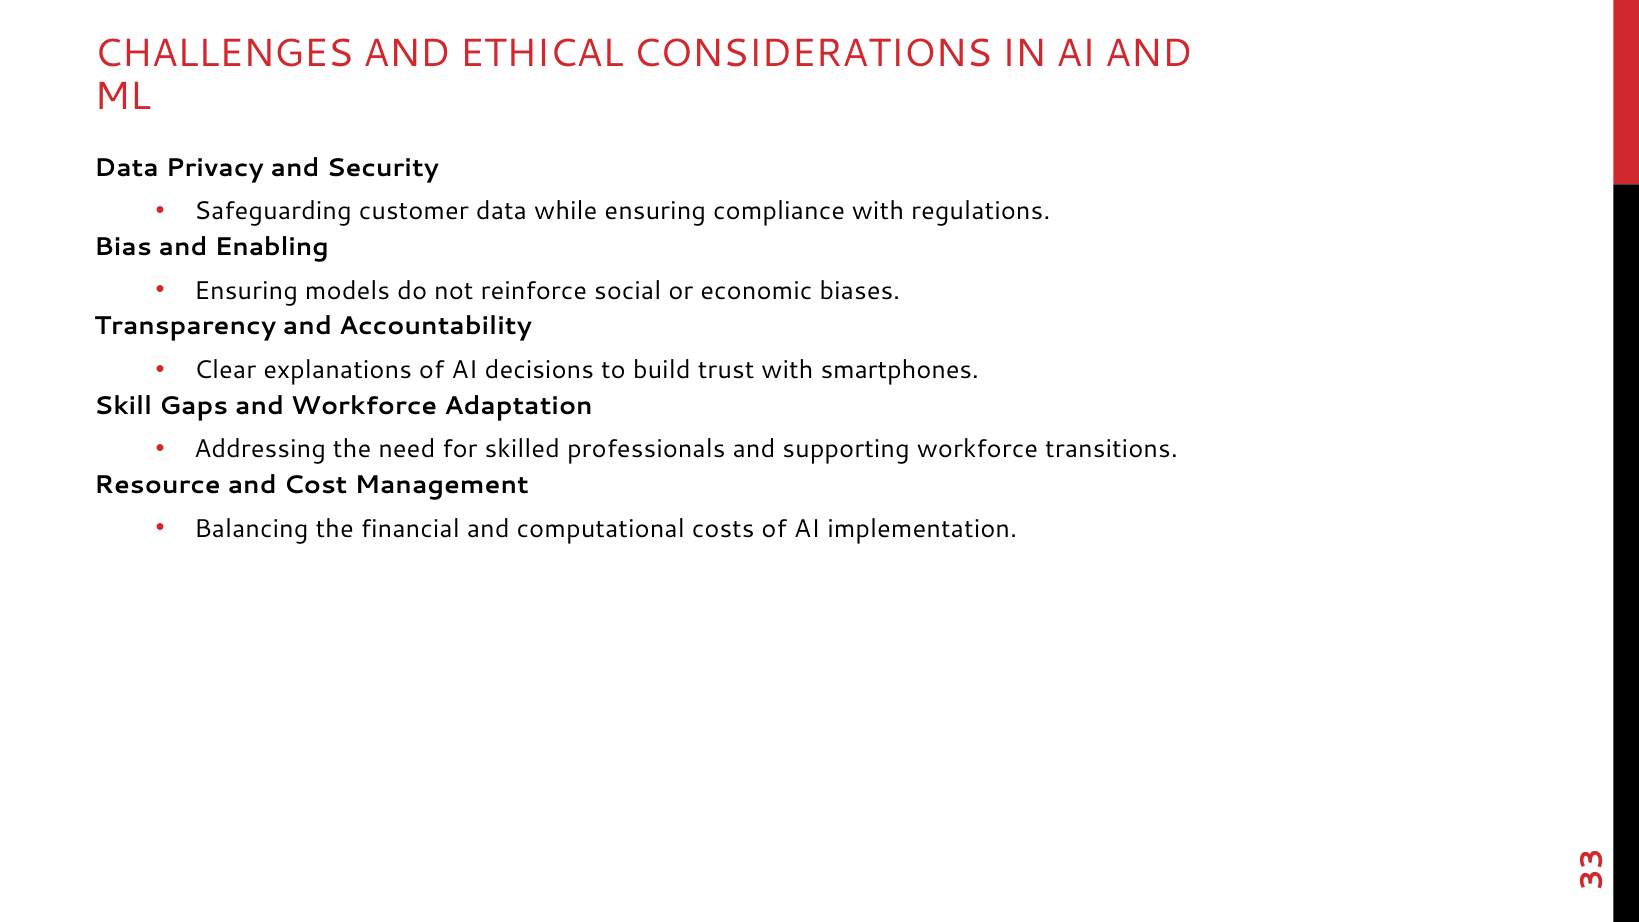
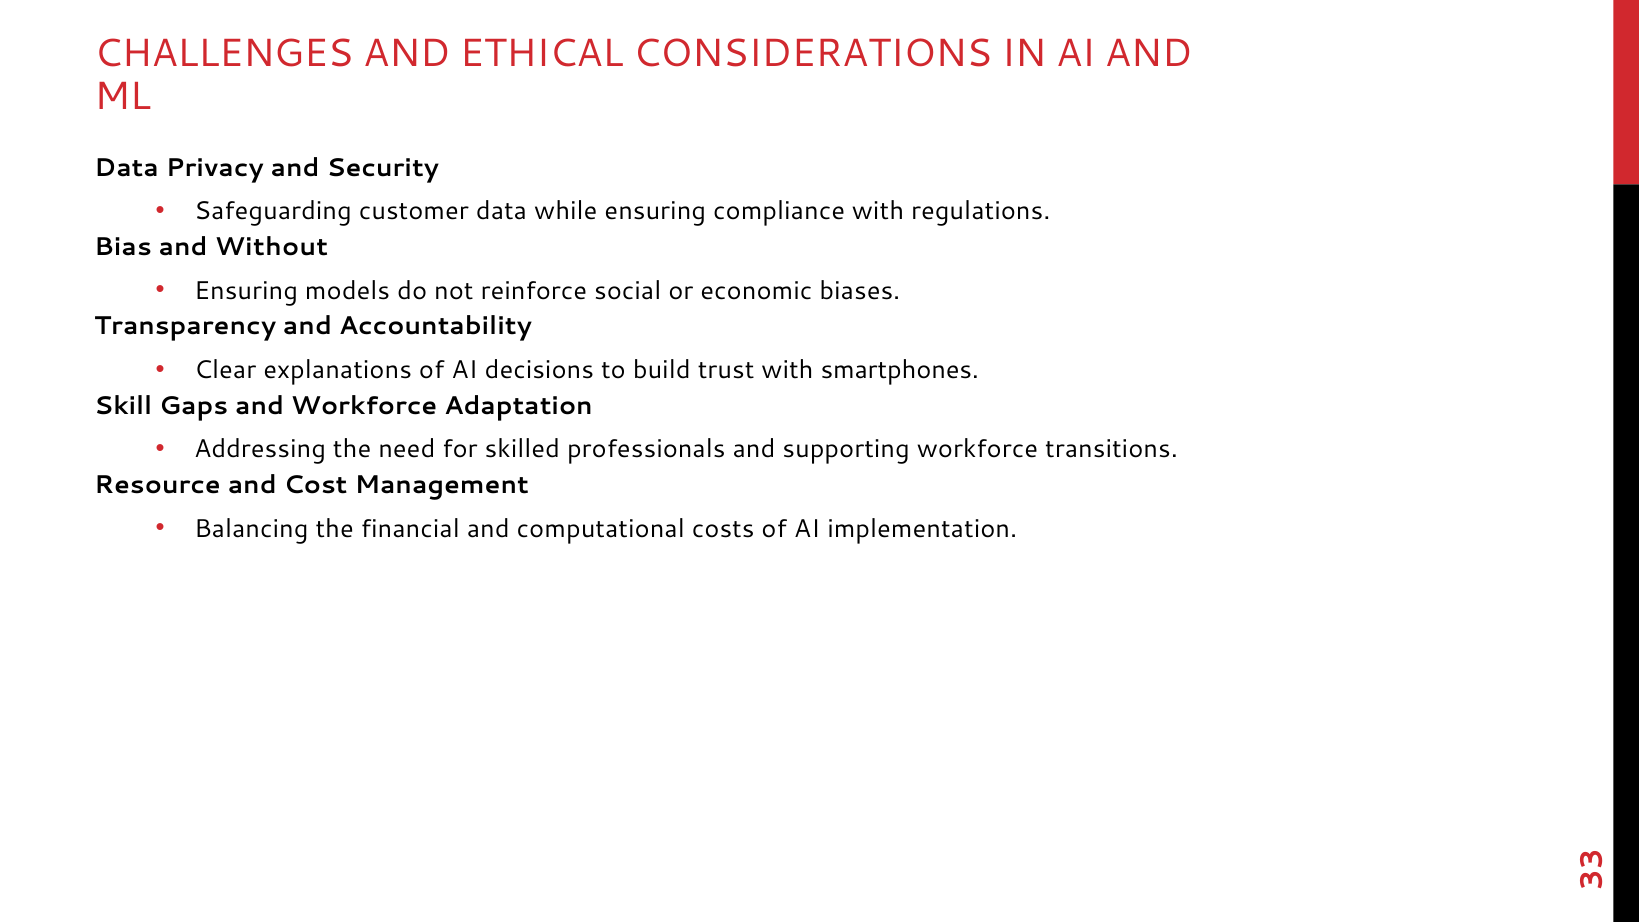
Enabling: Enabling -> Without (272, 247)
